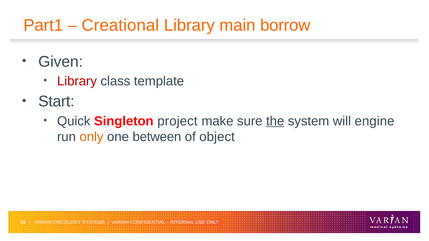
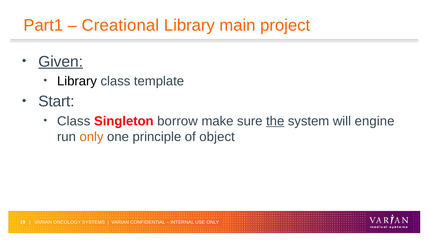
borrow: borrow -> project (285, 25)
Given underline: none -> present (61, 62)
Library colour: red -> black (77, 81)
Quick: Quick -> Class (74, 121)
project: project -> borrow (177, 121)
between: between -> principle (157, 137)
